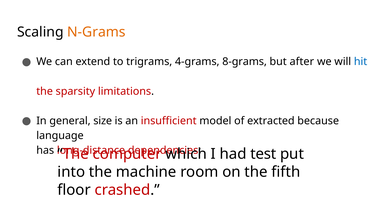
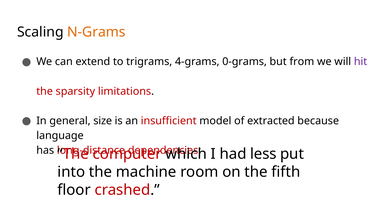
8-grams: 8-grams -> 0-grams (245, 62)
after: after -> from (302, 62)
hit colour: blue -> purple (361, 62)
test: test -> less (263, 154)
